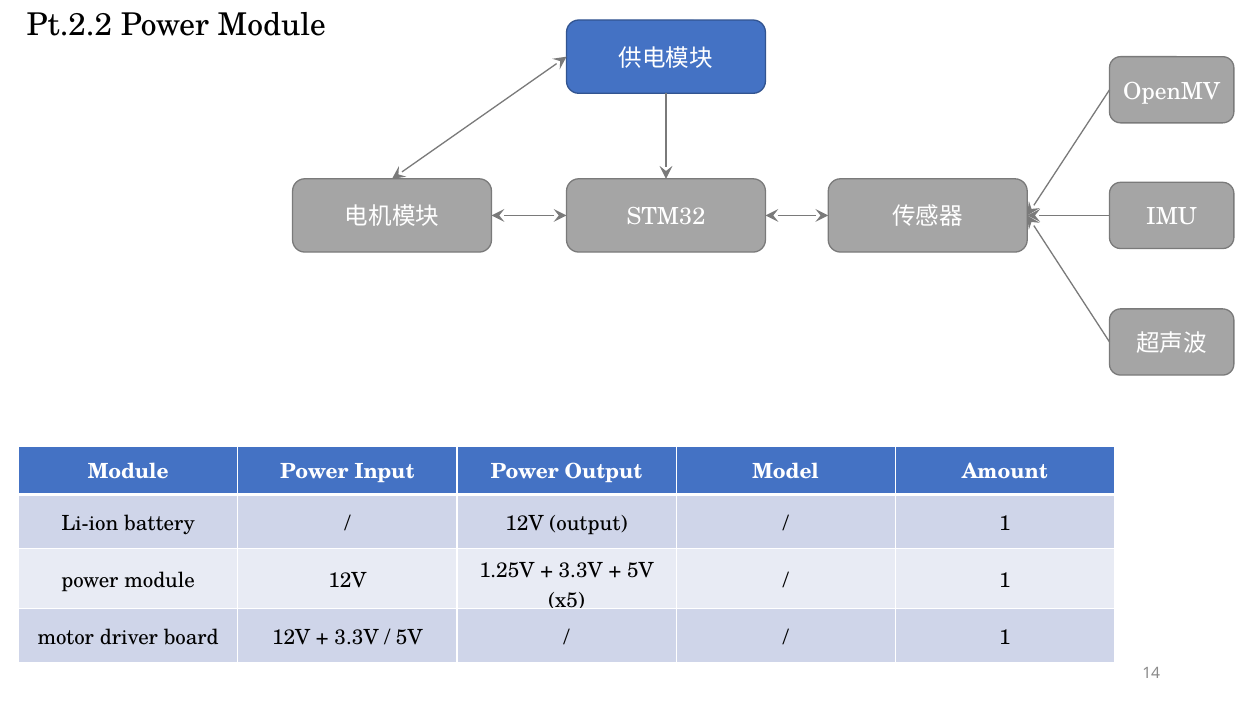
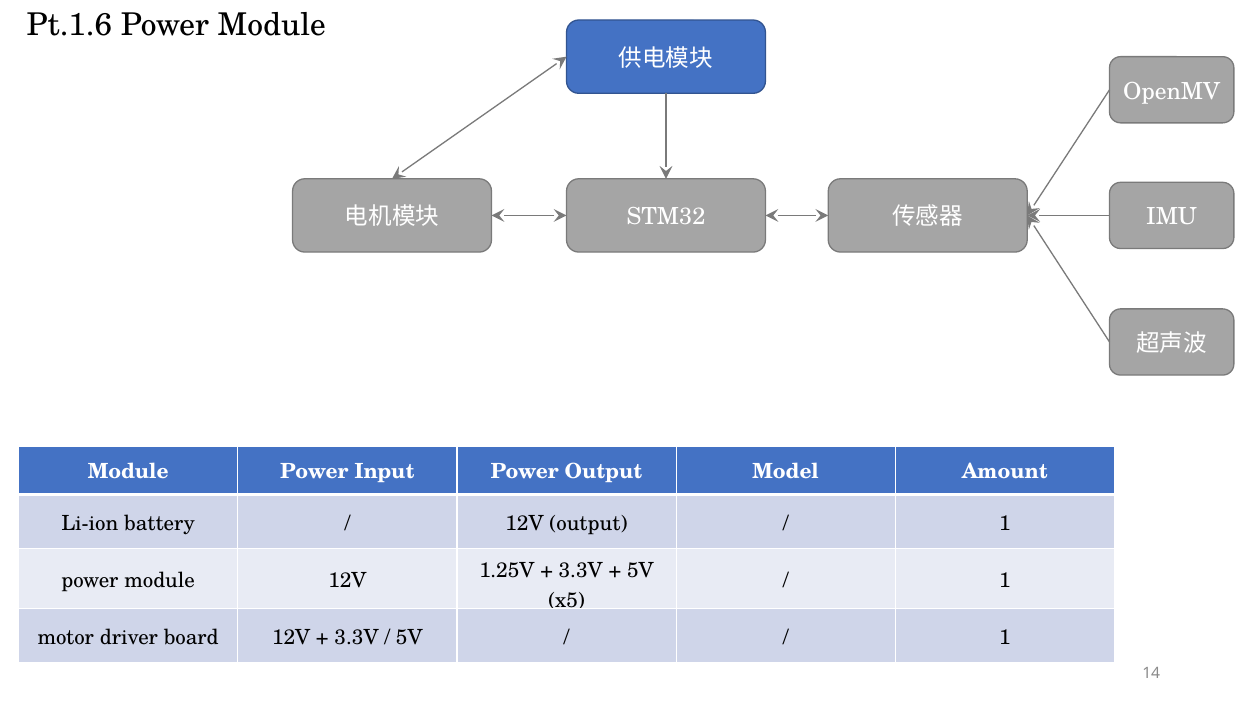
Pt.2.2: Pt.2.2 -> Pt.1.6 (69, 26)
